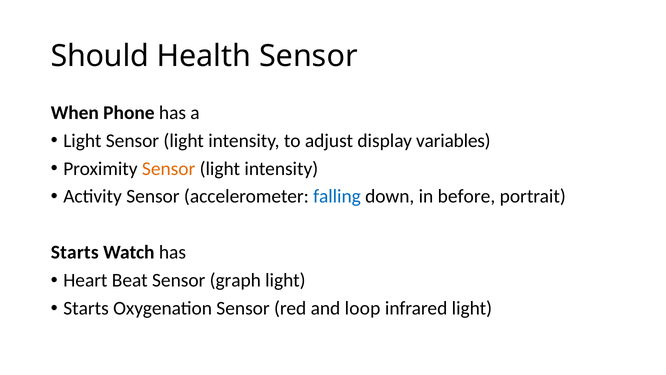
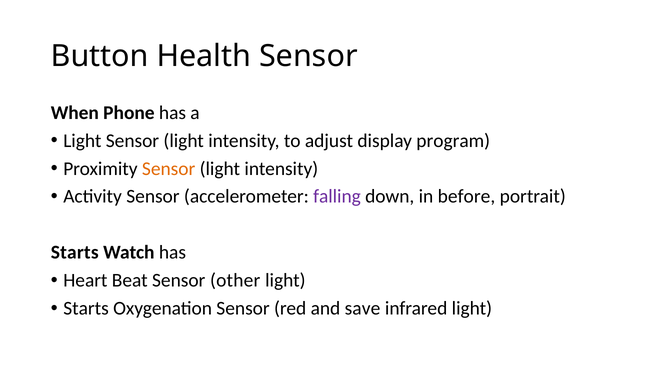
Should: Should -> Button (100, 56)
variables: variables -> program (453, 141)
falling colour: blue -> purple (337, 196)
graph: graph -> other (235, 280)
loop: loop -> save (363, 308)
